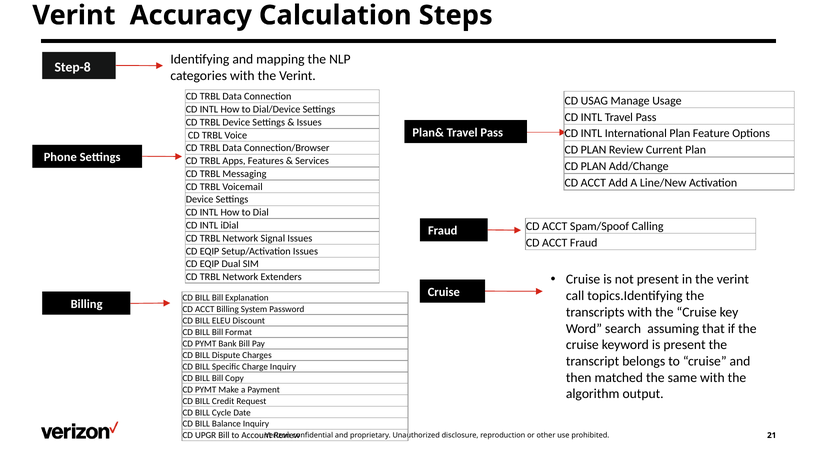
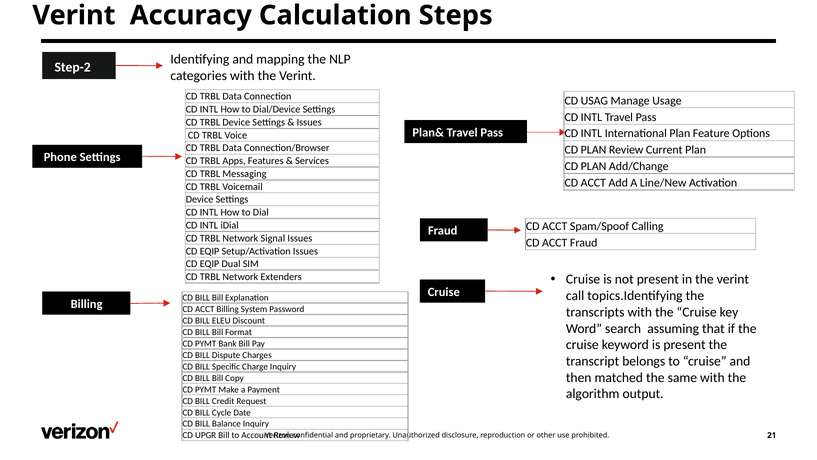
Step-8: Step-8 -> Step-2 (73, 67)
